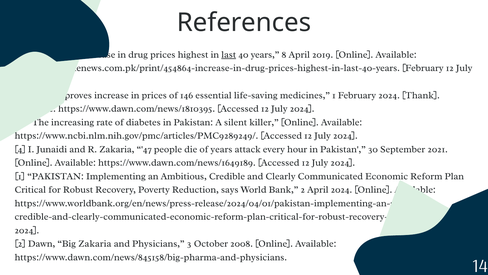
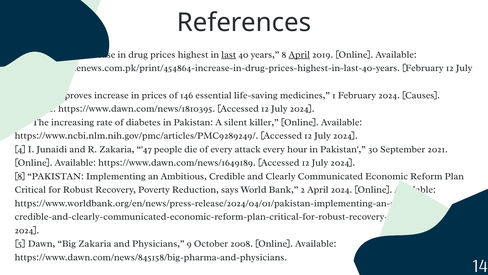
April underline: none -> present (299, 55)
Thank: Thank -> Causes (421, 95)
of years: years -> every (221, 149)
1: 1 -> 8 (20, 176)
2: 2 -> 5 (20, 243)
Physicians 3: 3 -> 9 (189, 243)
